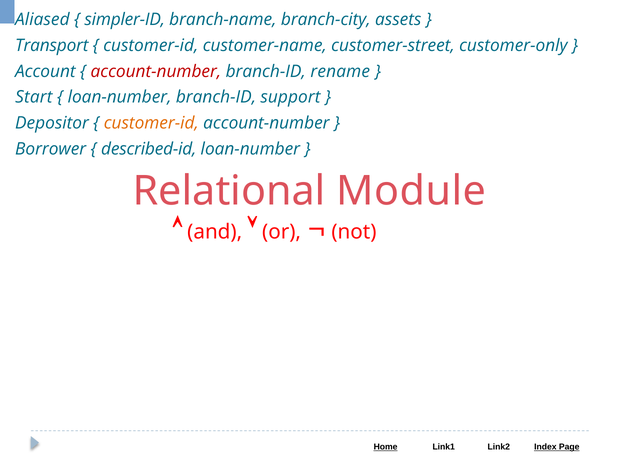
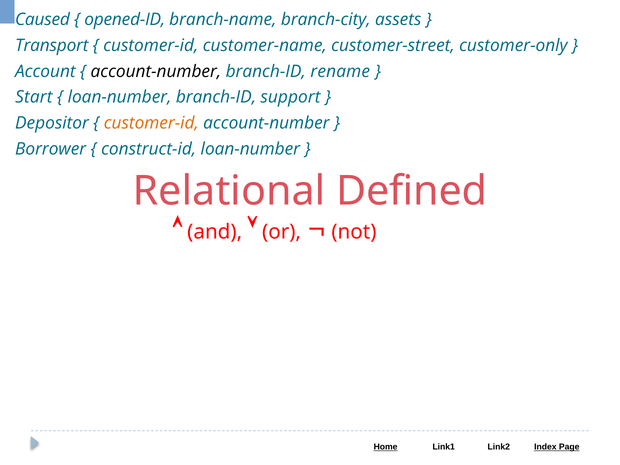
Aliased: Aliased -> Caused (42, 20)
simpler-ID: simpler-ID -> opened-ID (125, 20)
account-number colour: red -> black (156, 71)
described-id: described-id -> construct-id (149, 149)
Module: Module -> Defined (412, 191)
